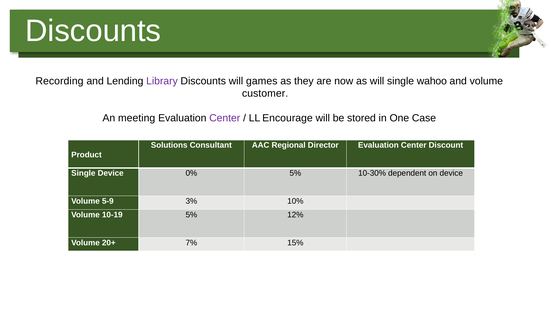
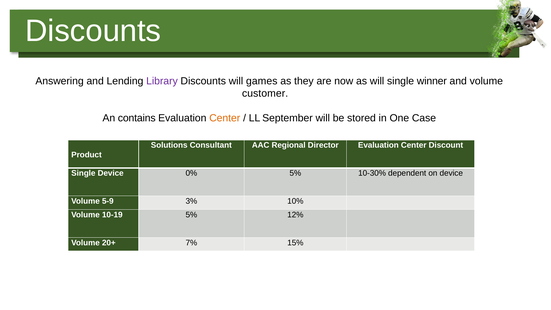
Recording: Recording -> Answering (60, 81)
wahoo: wahoo -> winner (432, 81)
meeting: meeting -> contains (137, 118)
Center colour: purple -> orange (225, 118)
Encourage: Encourage -> September (288, 118)
